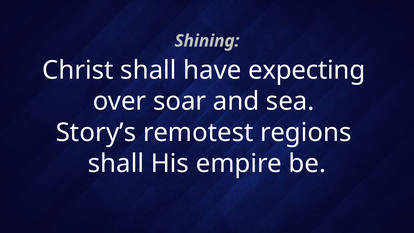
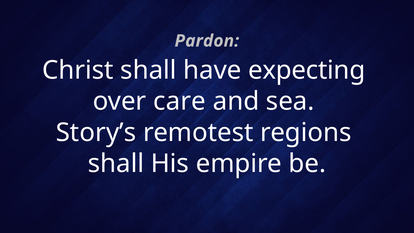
Shining: Shining -> Pardon (207, 41)
soar: soar -> care (179, 101)
